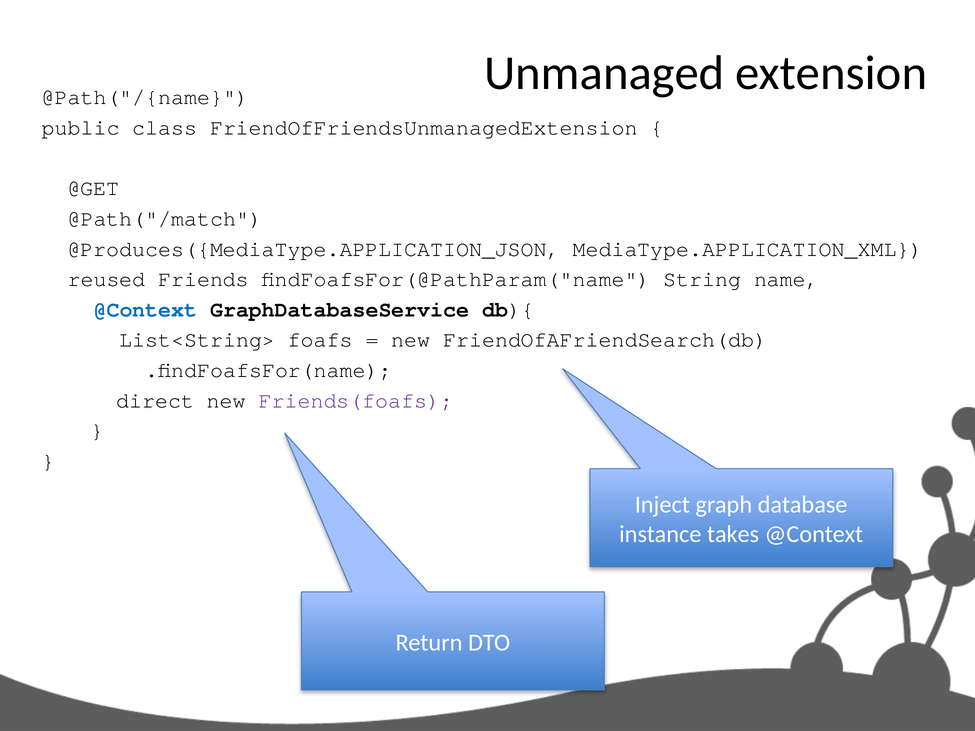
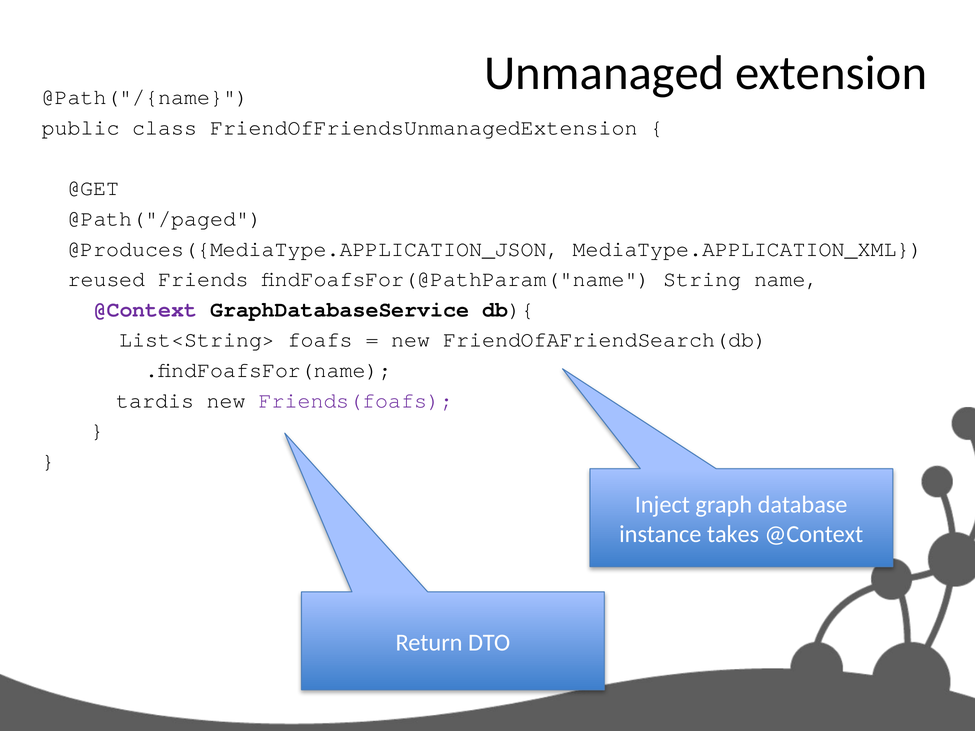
@Path("/match: @Path("/match -> @Path("/paged (165, 219)
@Context colour: blue -> purple (145, 310)
direct: direct -> tardis (155, 401)
